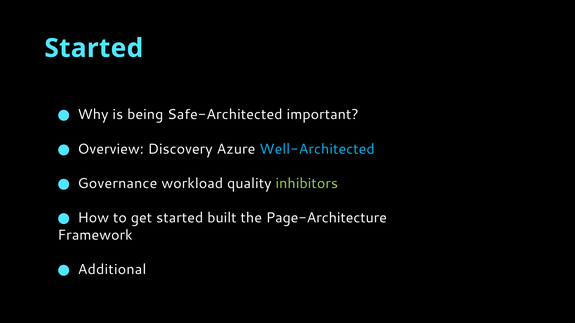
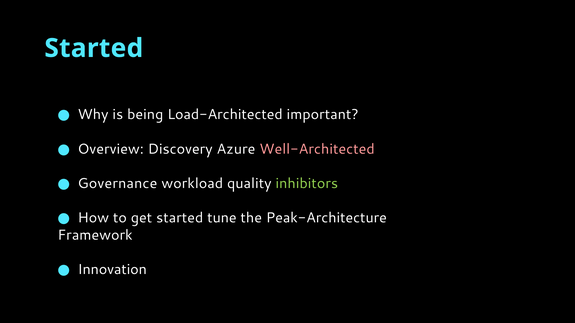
Safe-Architected: Safe-Architected -> Load-Architected (225, 115)
Well-Architected colour: light blue -> pink (317, 149)
built: built -> tune (222, 218)
Page-Architecture: Page-Architecture -> Peak-Architecture (326, 218)
Additional: Additional -> Innovation (112, 270)
